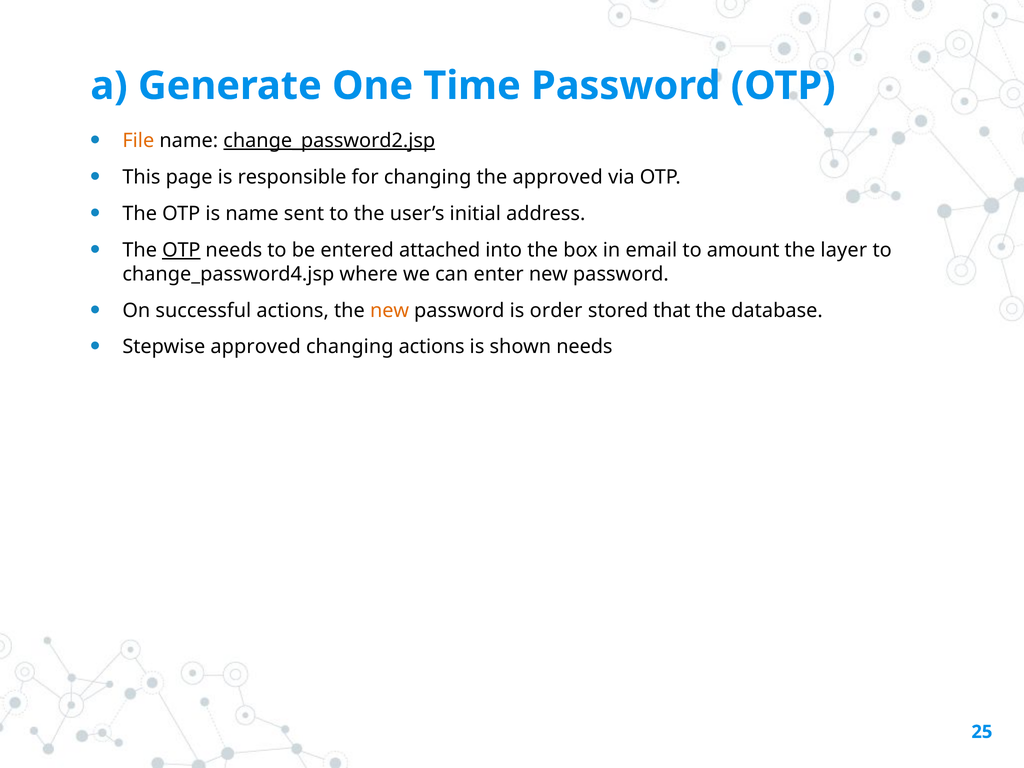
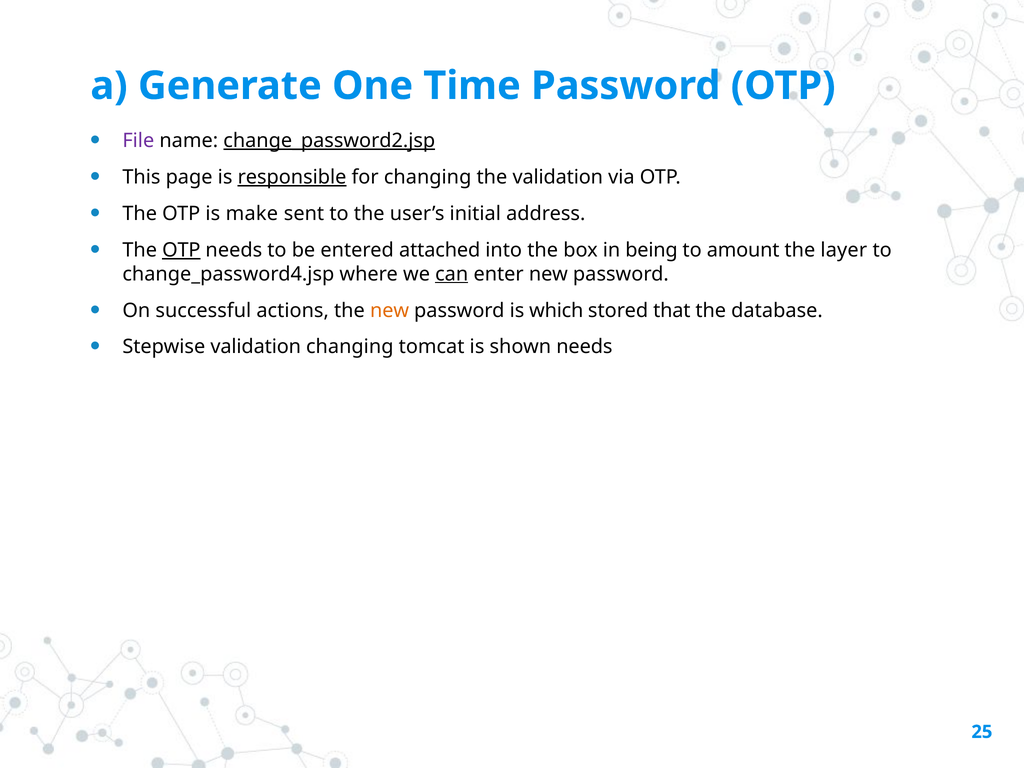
File colour: orange -> purple (138, 141)
responsible underline: none -> present (292, 177)
the approved: approved -> validation (558, 177)
is name: name -> make (252, 214)
email: email -> being (651, 250)
can underline: none -> present (452, 274)
order: order -> which (556, 310)
Stepwise approved: approved -> validation (256, 347)
changing actions: actions -> tomcat (432, 347)
